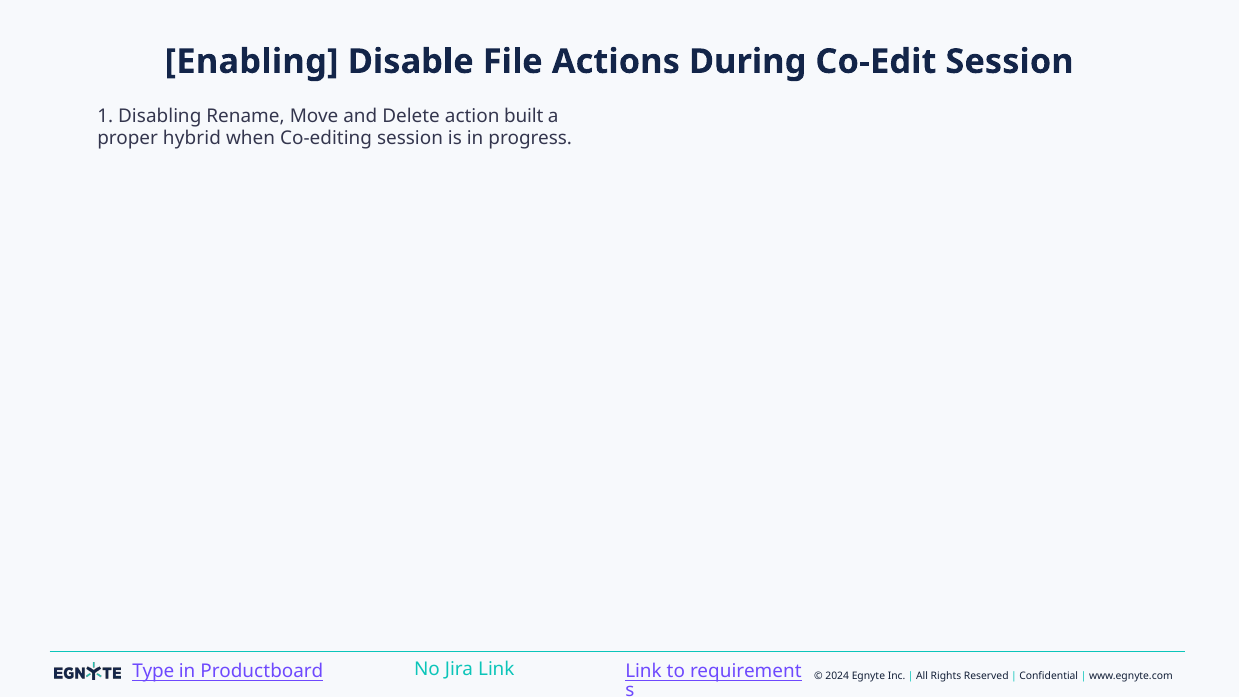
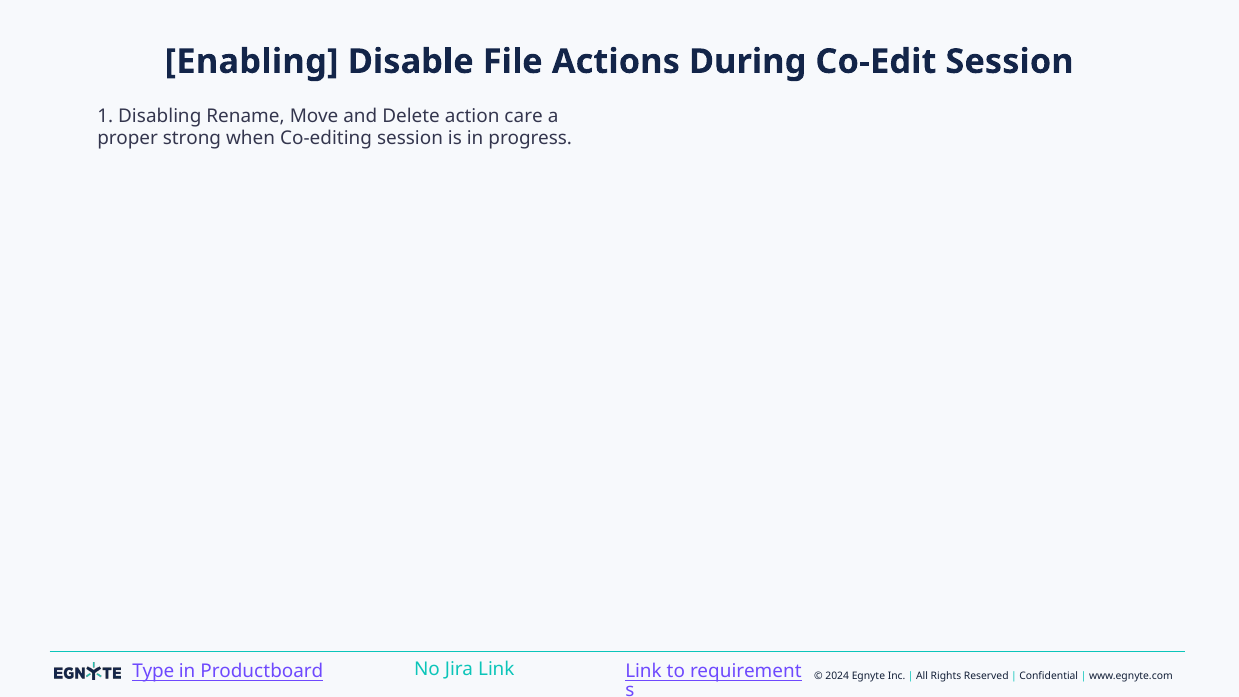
built: built -> care (524, 116)
hybrid: hybrid -> strong (192, 139)
